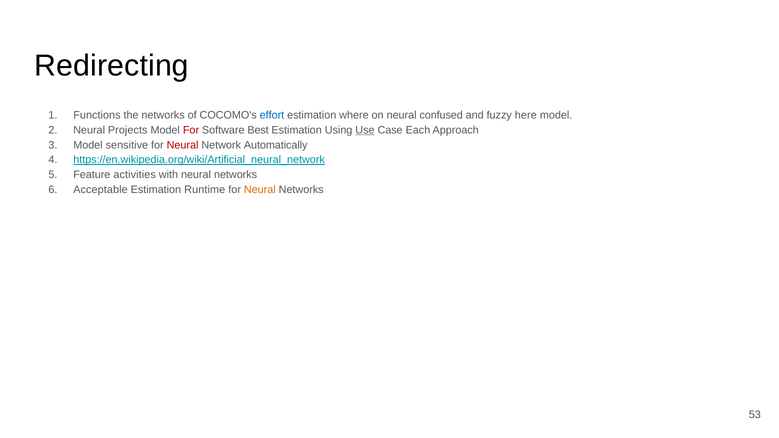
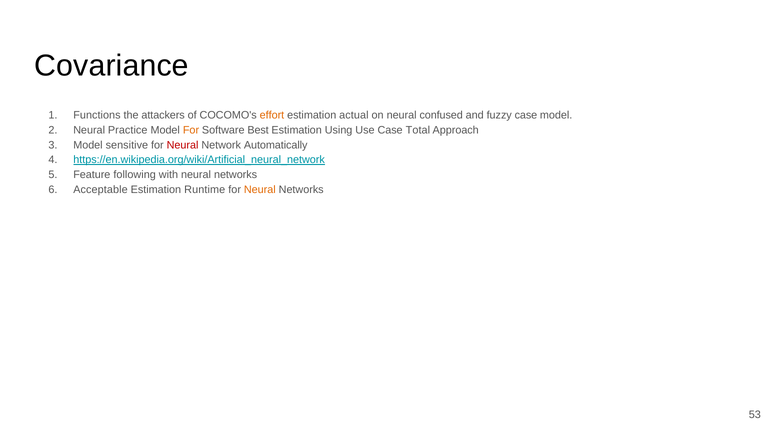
Redirecting: Redirecting -> Covariance (112, 66)
the networks: networks -> attackers (163, 115)
effort colour: blue -> orange (272, 115)
where: where -> actual (354, 115)
fuzzy here: here -> case (526, 115)
Projects: Projects -> Practice (128, 130)
For colour: red -> orange (191, 130)
Use underline: present -> none (365, 130)
Each: Each -> Total (418, 130)
activities: activities -> following (135, 175)
